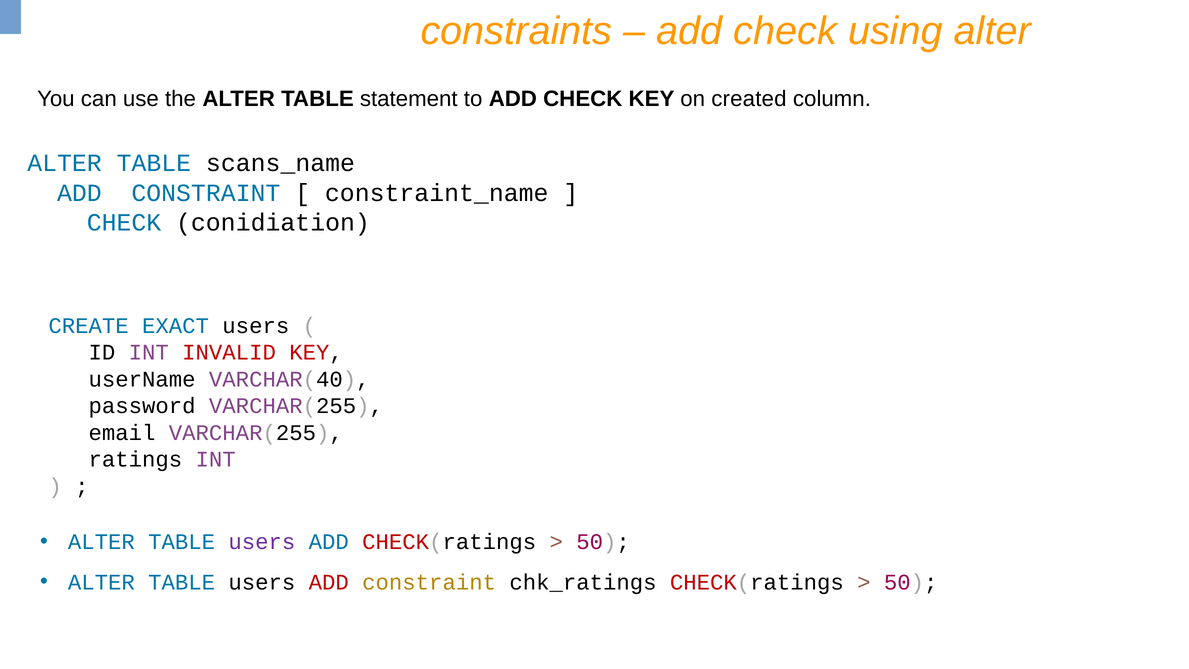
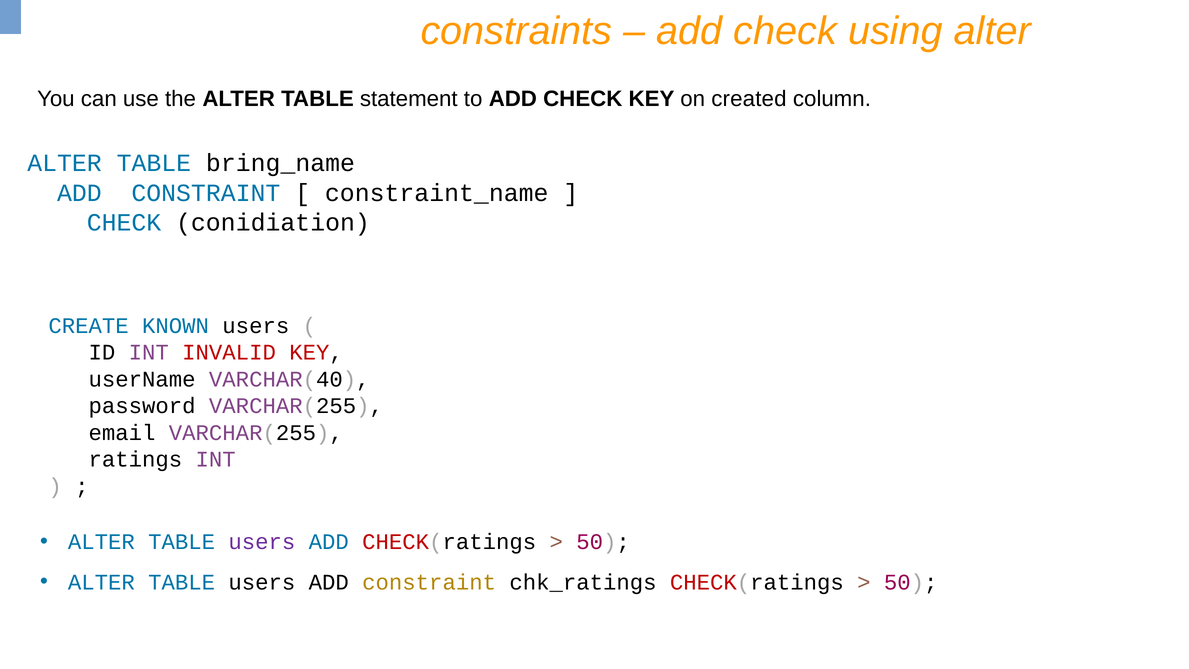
scans_name: scans_name -> bring_name (280, 163)
EXACT: EXACT -> KNOWN (176, 326)
ADD colour: red -> black (329, 582)
